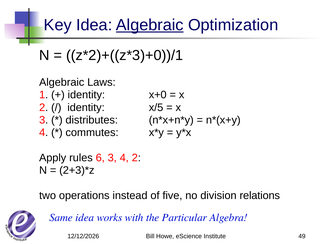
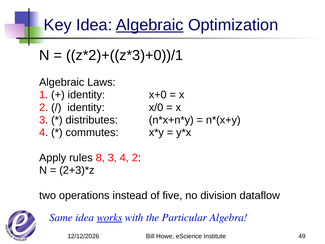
x/5: x/5 -> x/0 (156, 107)
6: 6 -> 8 (100, 158)
relations: relations -> dataflow (260, 195)
works underline: none -> present (110, 217)
